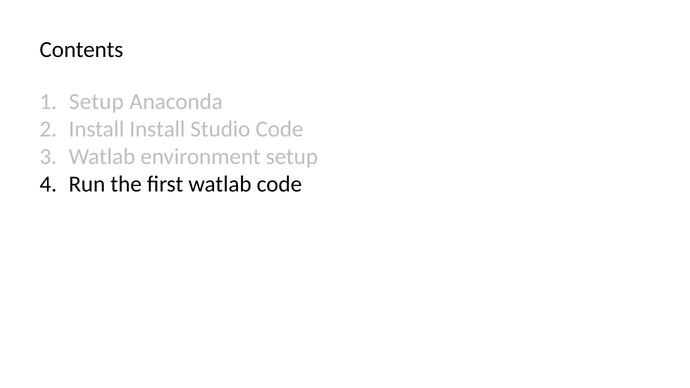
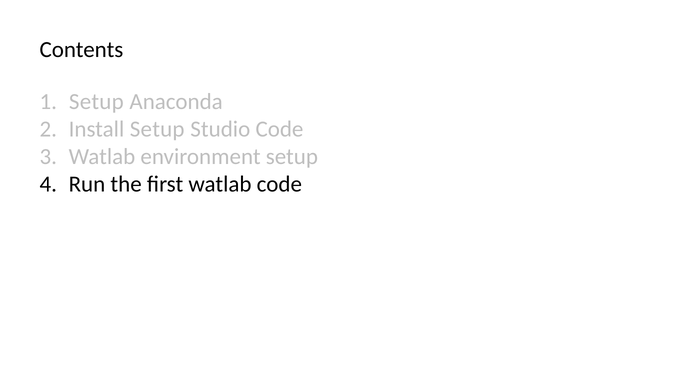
Install Install: Install -> Setup (157, 129)
